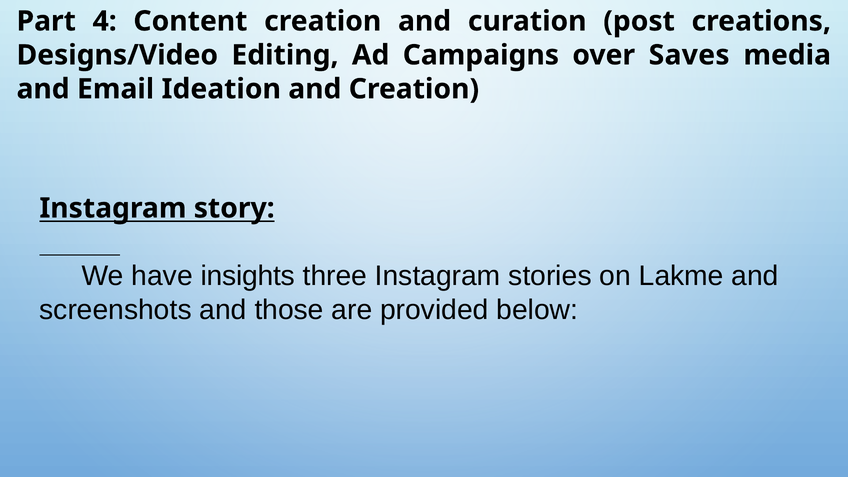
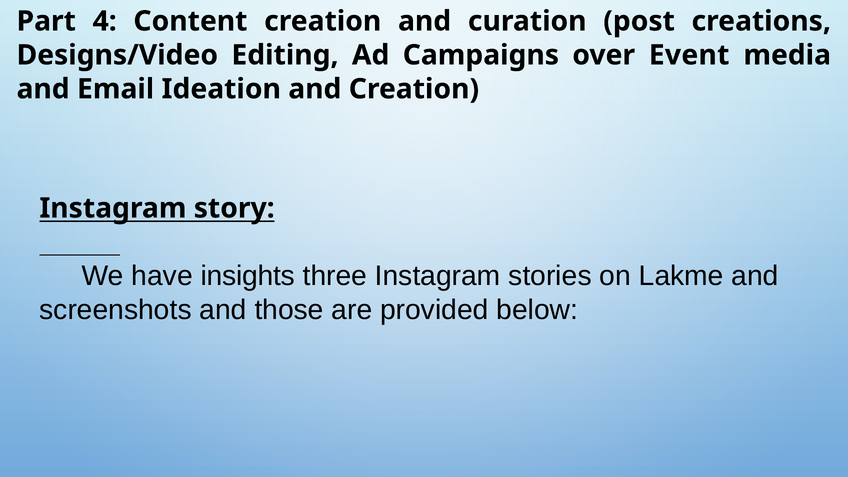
Saves: Saves -> Event (689, 55)
